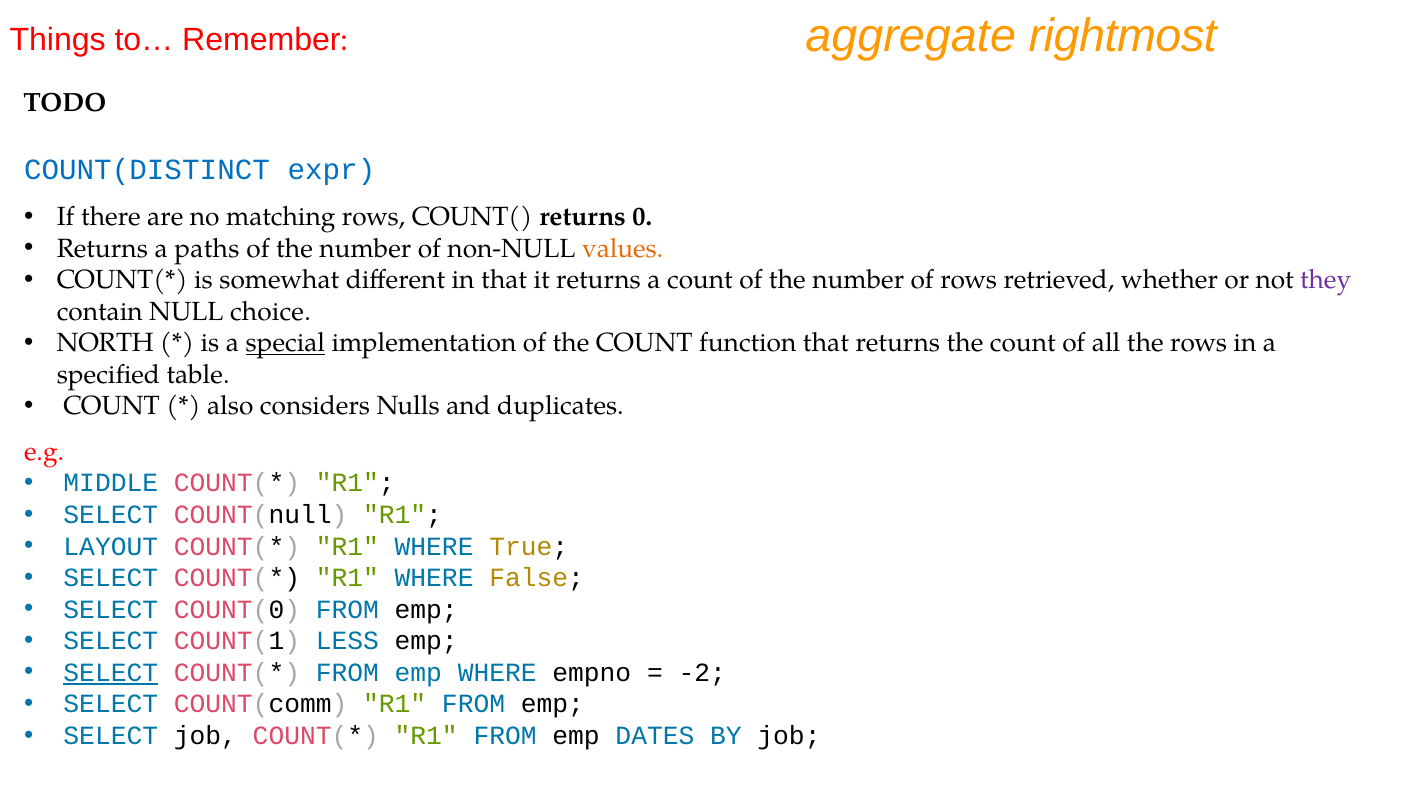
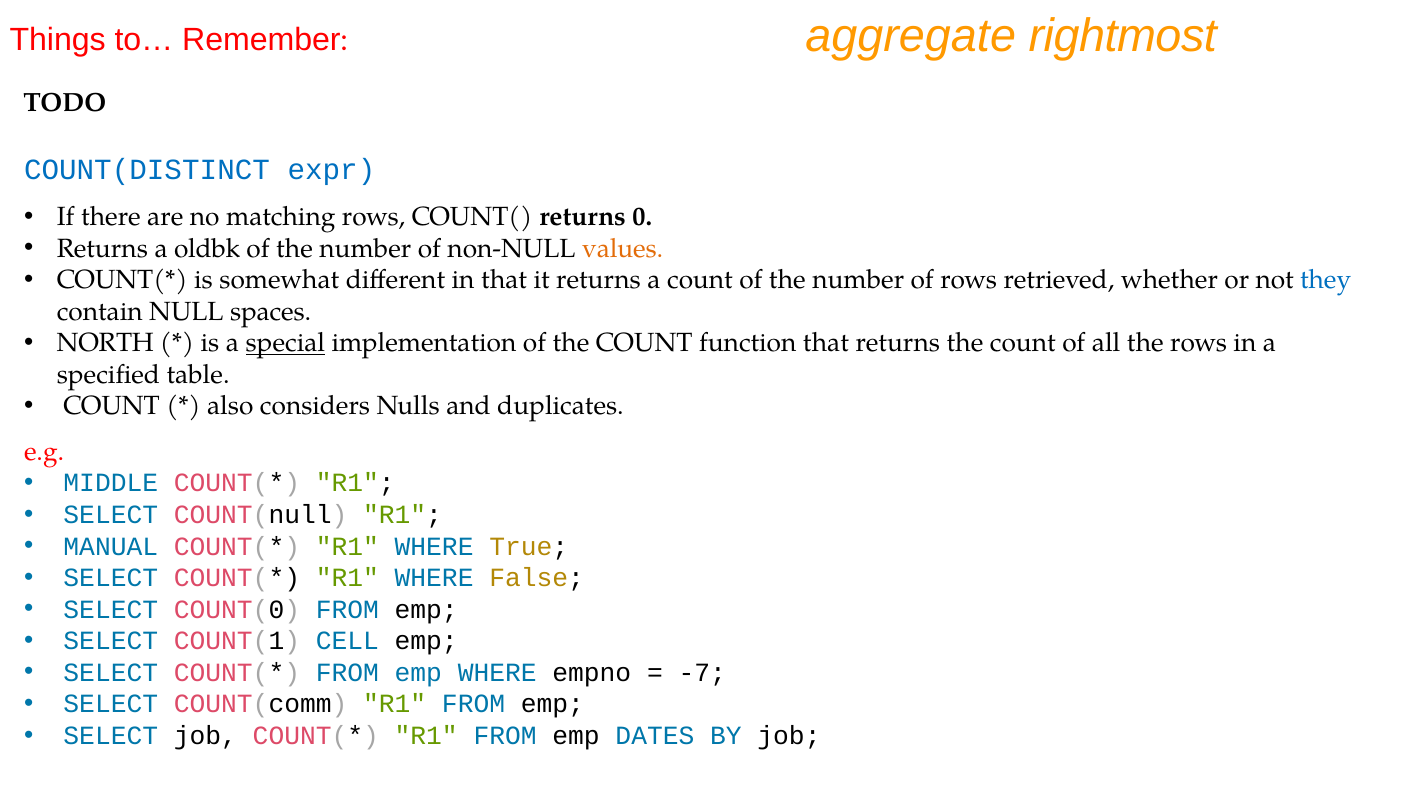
paths: paths -> oldbk (207, 248)
they colour: purple -> blue (1326, 280)
choice: choice -> spaces (271, 311)
LAYOUT: LAYOUT -> MANUAL (111, 546)
LESS: LESS -> CELL (347, 641)
SELECT underline: present -> none (111, 672)
-2: -2 -> -7 (702, 672)
